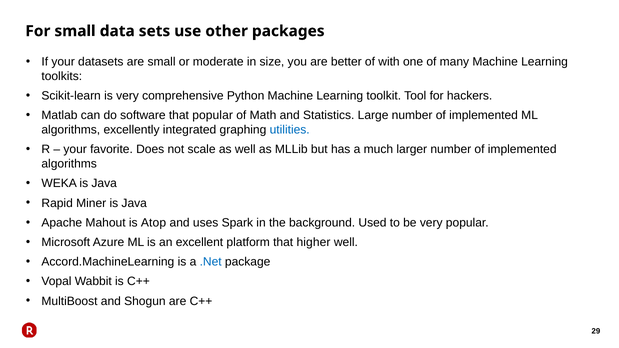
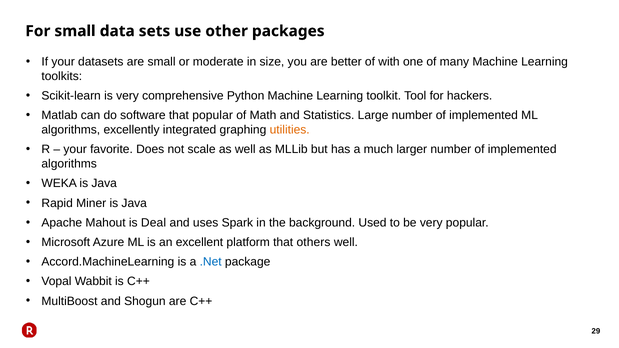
utilities colour: blue -> orange (290, 130)
Atop: Atop -> Deal (154, 223)
higher: higher -> others (314, 242)
